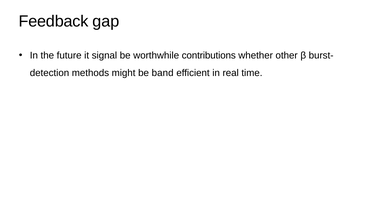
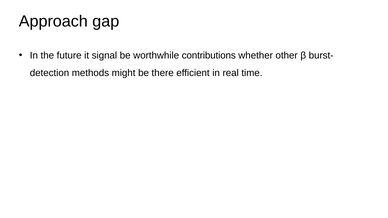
Feedback: Feedback -> Approach (53, 21)
band: band -> there (163, 73)
